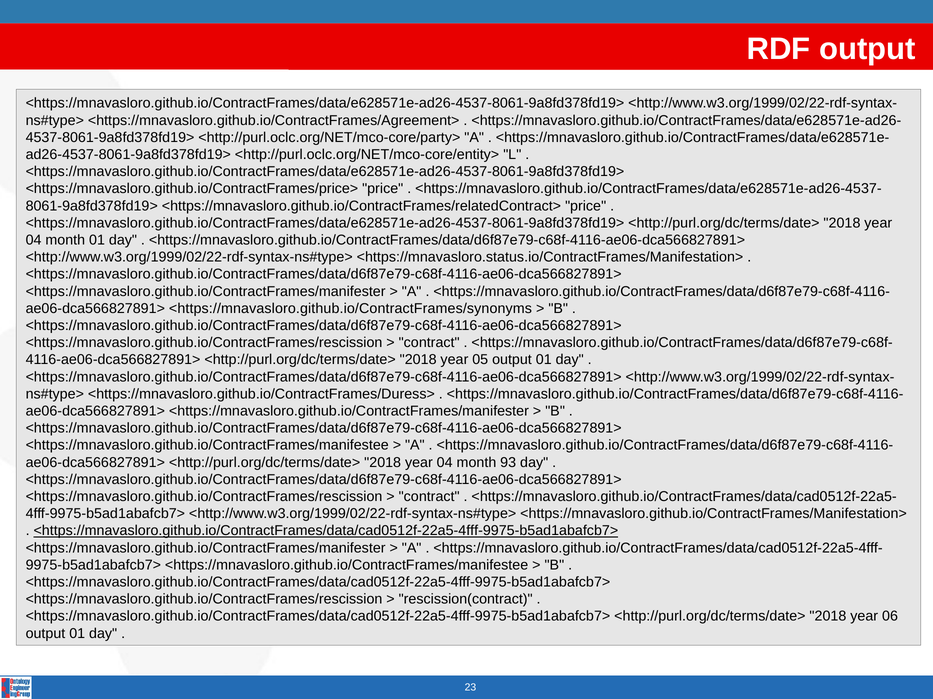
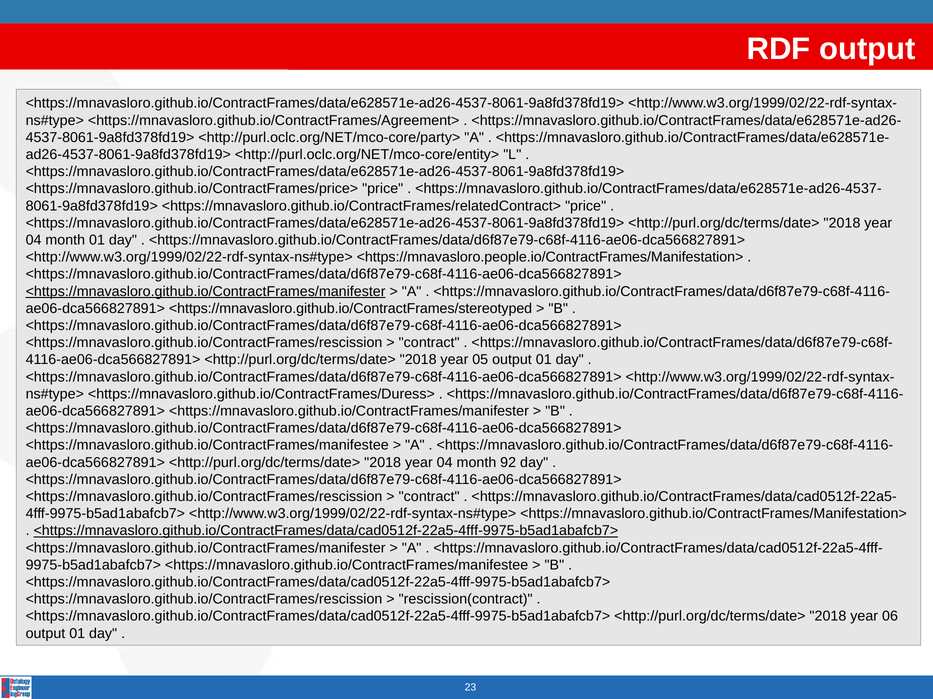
<https://mnavasloro.status.io/ContractFrames/Manifestation>: <https://mnavasloro.status.io/ContractFrames/Manifestation> -> <https://mnavasloro.people.io/ContractFrames/Manifestation> (550, 257)
<https://mnavasloro.github.io/ContractFrames/manifester underline: none -> present (206, 292)
<https://mnavasloro.github.io/ContractFrames/synonyms: <https://mnavasloro.github.io/ContractFrames/synonyms -> <https://mnavasloro.github.io/ContractFrames/stereotyped (351, 309)
93: 93 -> 92 (508, 463)
